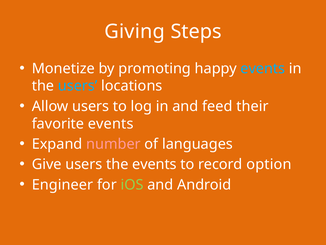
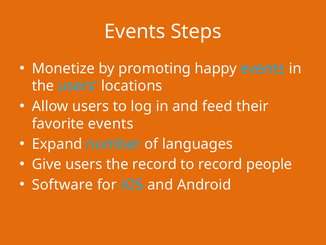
Giving: Giving -> Events (135, 32)
number colour: pink -> light blue (113, 144)
the events: events -> record (154, 164)
option: option -> people (269, 164)
Engineer: Engineer -> Software (62, 184)
iOS colour: light green -> light blue (132, 184)
